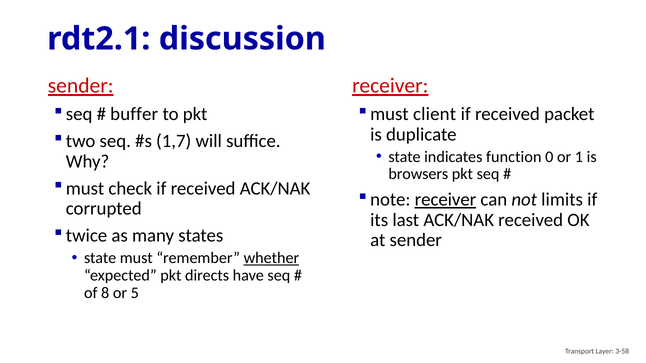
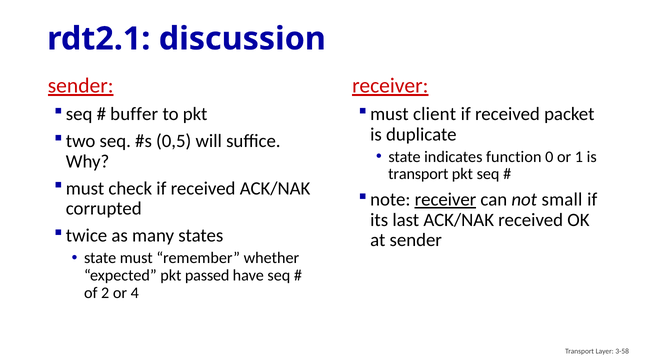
1,7: 1,7 -> 0,5 (174, 141)
browsers: browsers -> transport (418, 174)
limits: limits -> small (562, 200)
whether underline: present -> none (271, 258)
directs: directs -> passed (207, 276)
8: 8 -> 2 (105, 293)
5: 5 -> 4 (135, 293)
